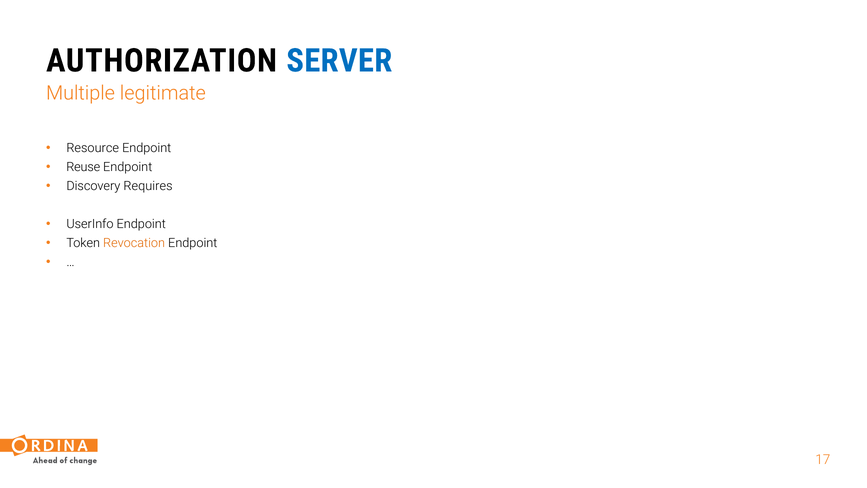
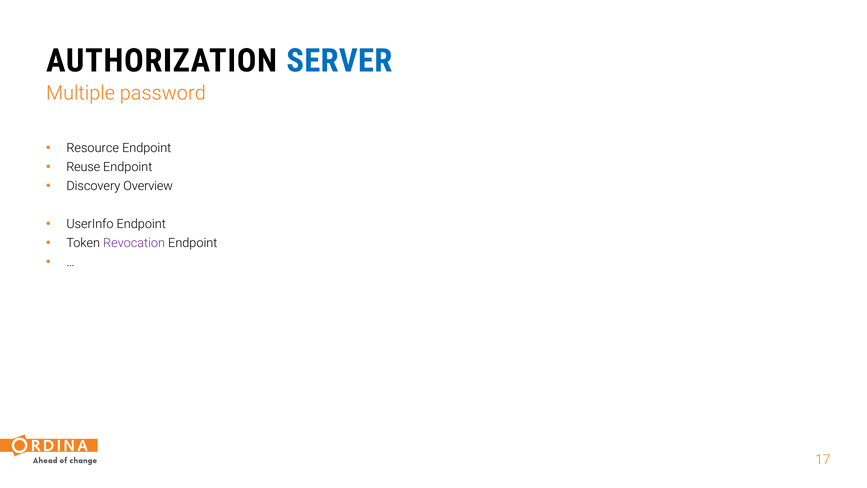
legitimate: legitimate -> password (163, 93)
Requires: Requires -> Overview (148, 186)
Revocation colour: orange -> purple (134, 243)
